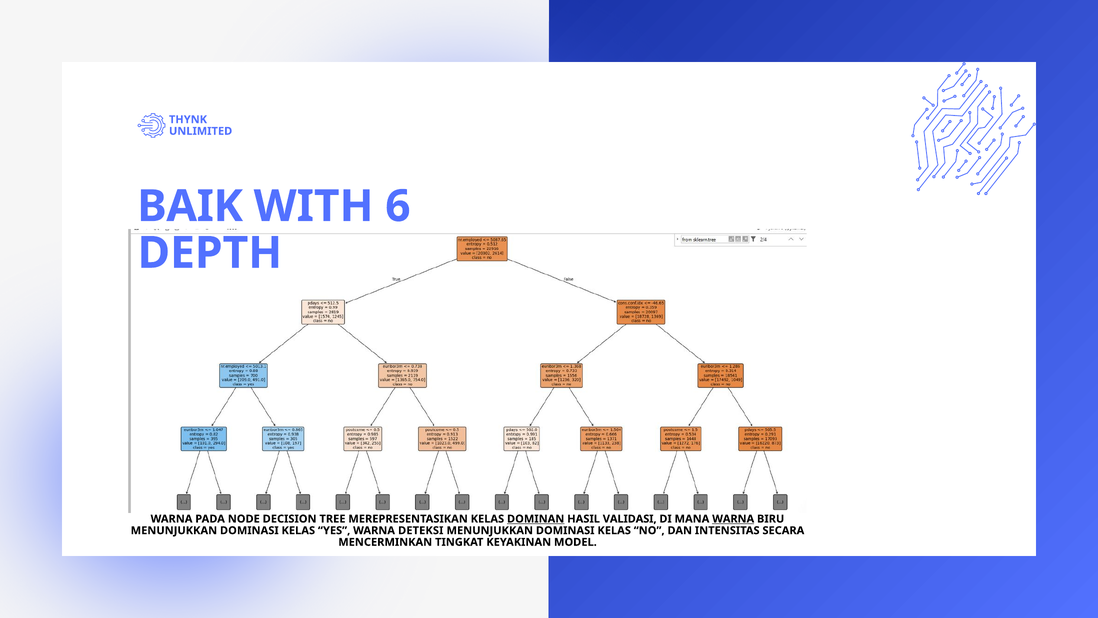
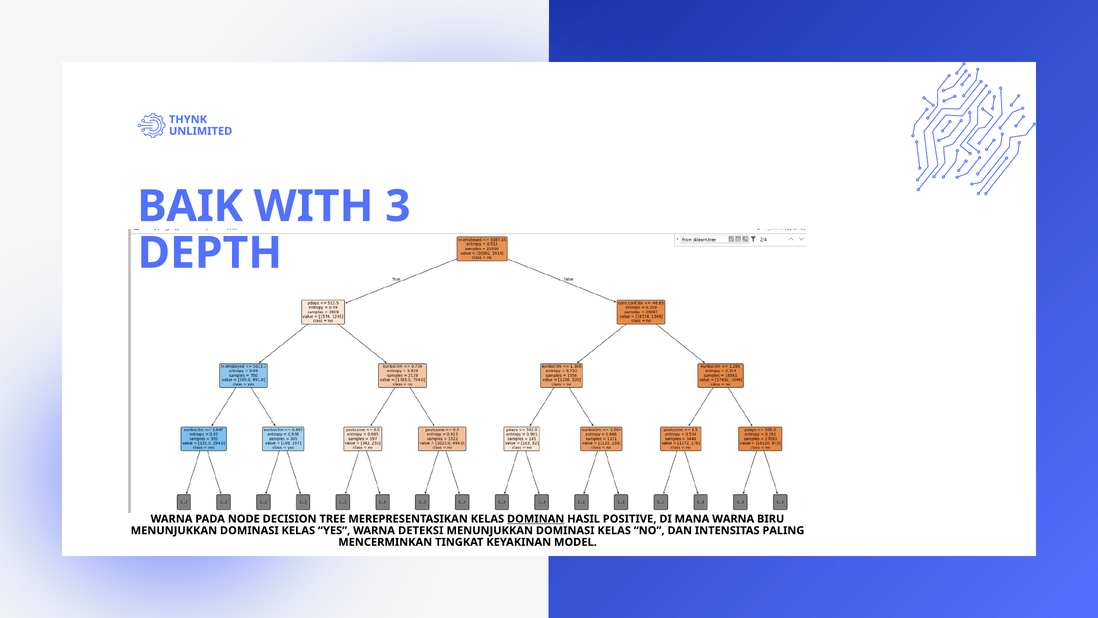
6: 6 -> 3 (398, 206)
VALIDASI: VALIDASI -> POSITIVE (630, 519)
WARNA underline: present -> none (733, 519)
SECARA: SECARA -> PALING (783, 530)
